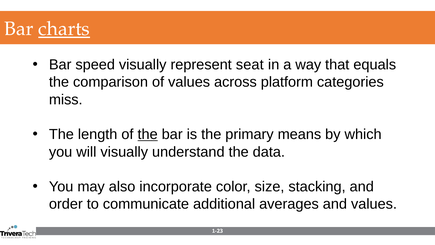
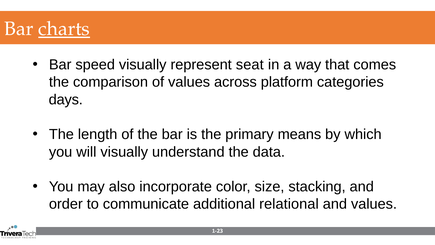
equals: equals -> comes (375, 65)
miss: miss -> days (66, 99)
the underline: present -> none (148, 134)
averages: averages -> relational (289, 204)
